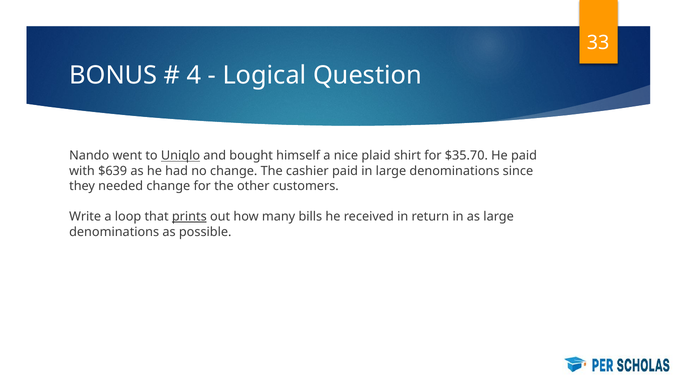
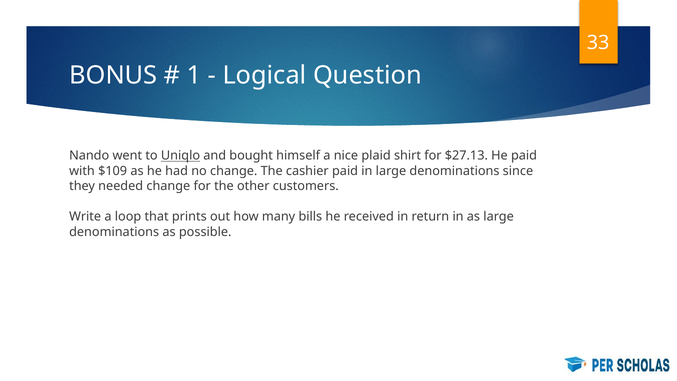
4: 4 -> 1 (194, 75)
$35.70: $35.70 -> $27.13 (466, 156)
$639: $639 -> $109 (113, 171)
prints underline: present -> none (189, 217)
